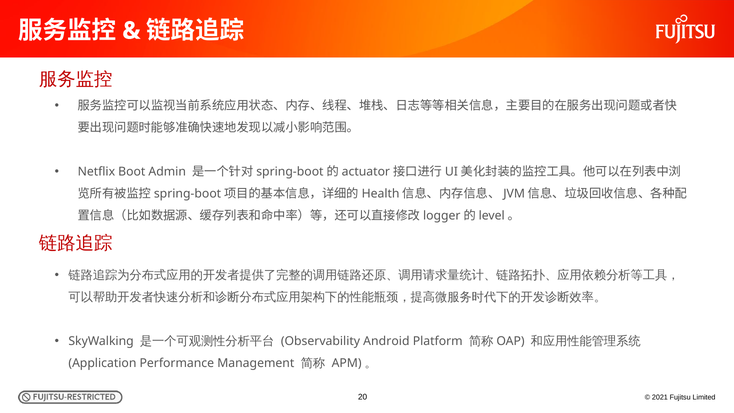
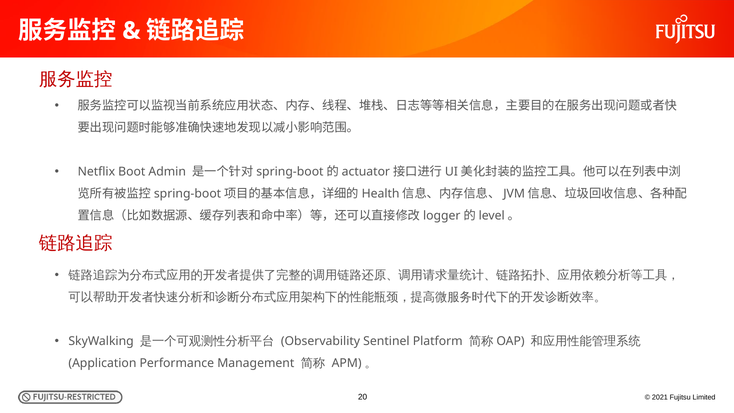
Android: Android -> Sentinel (386, 341)
